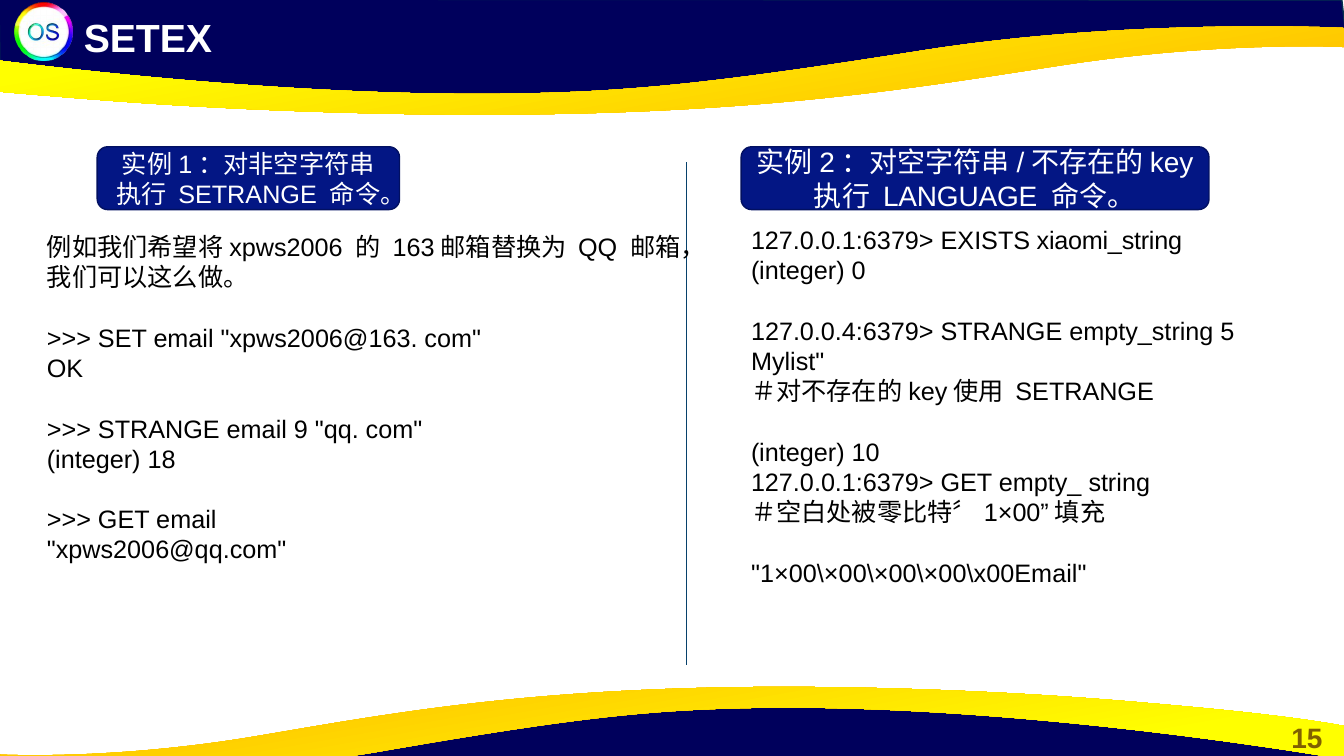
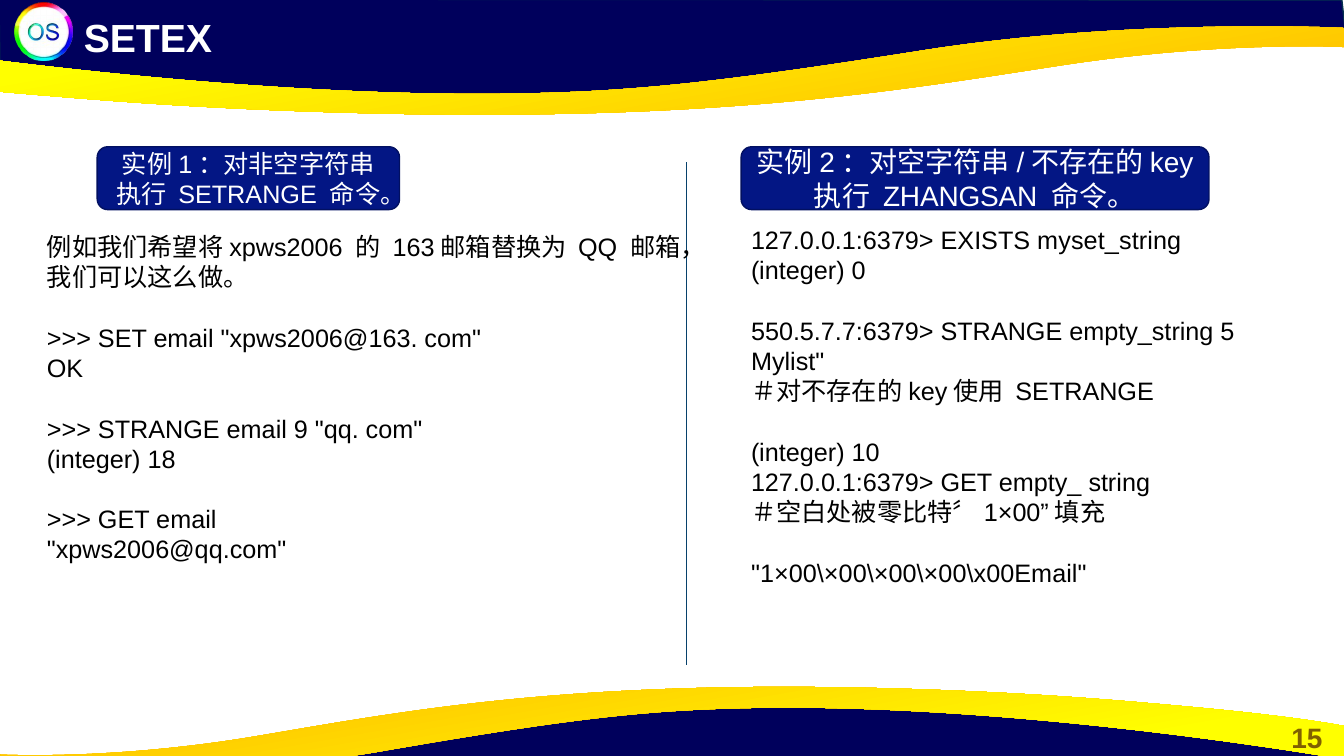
LANGUAGE: LANGUAGE -> ZHANGSAN (960, 197)
xiaomi_string: xiaomi_string -> myset_string (1109, 241)
127.0.0.4:6379>: 127.0.0.4:6379> -> 550.5.7.7:6379> (842, 332)
